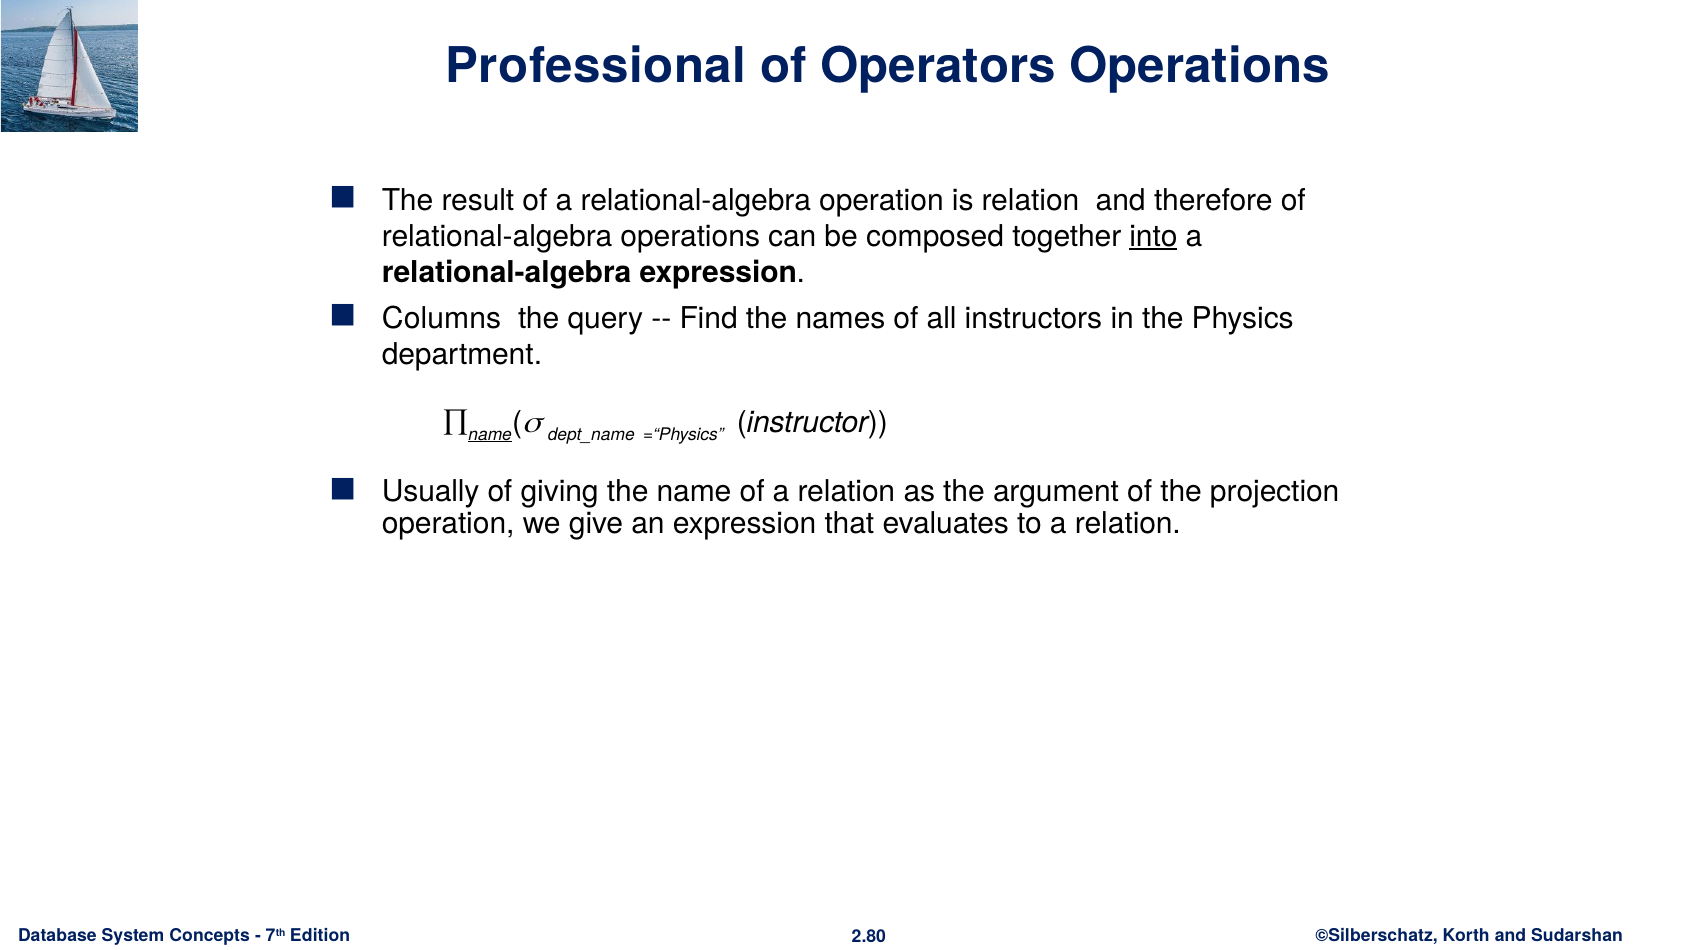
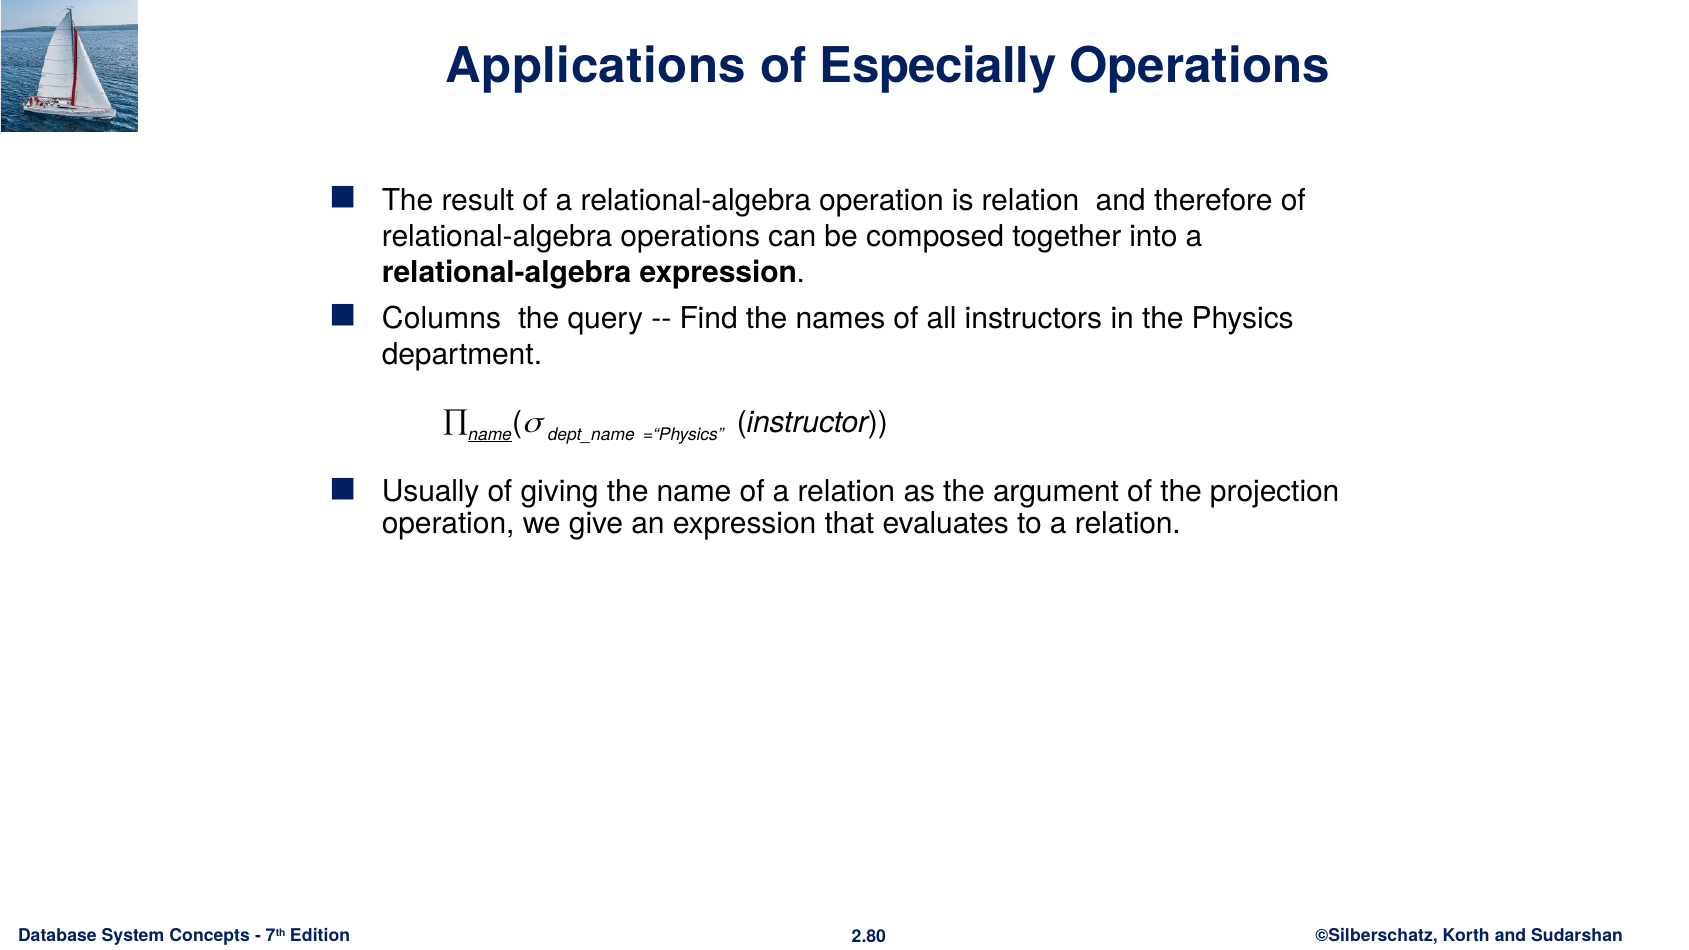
Professional: Professional -> Applications (596, 66)
Operators: Operators -> Especially (938, 66)
into underline: present -> none (1153, 236)
